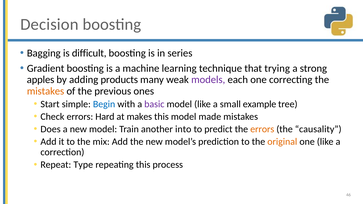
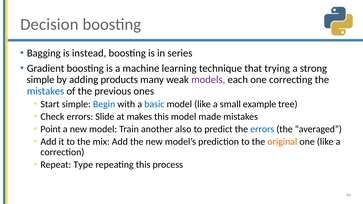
difficult: difficult -> instead (89, 53)
apples: apples -> simple (41, 80)
mistakes colour: orange -> blue (46, 91)
basic colour: purple -> blue (154, 104)
Hard: Hard -> Slide (105, 117)
Does: Does -> Point (51, 129)
into: into -> also (183, 129)
errors colour: orange -> blue (262, 129)
causality: causality -> averaged (318, 129)
